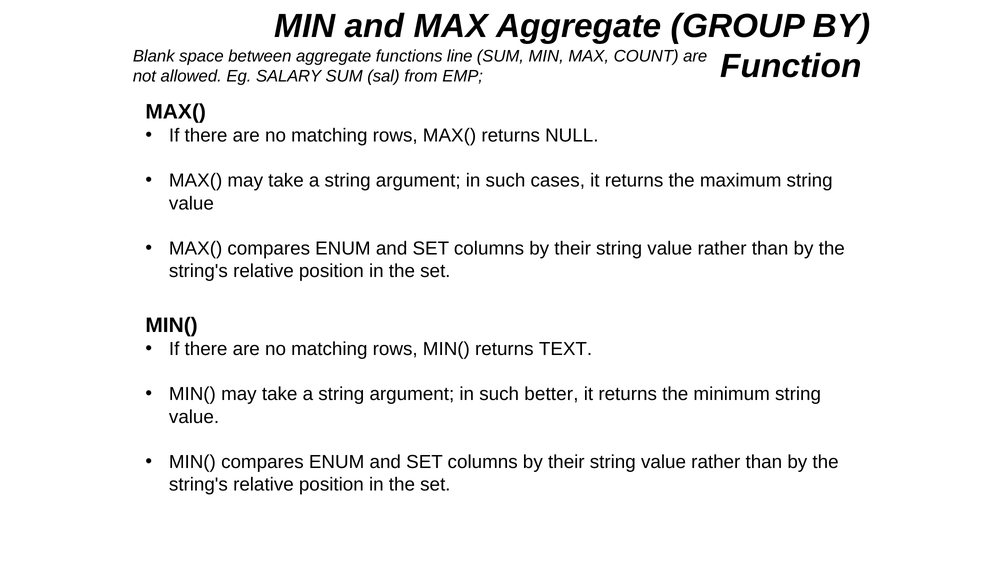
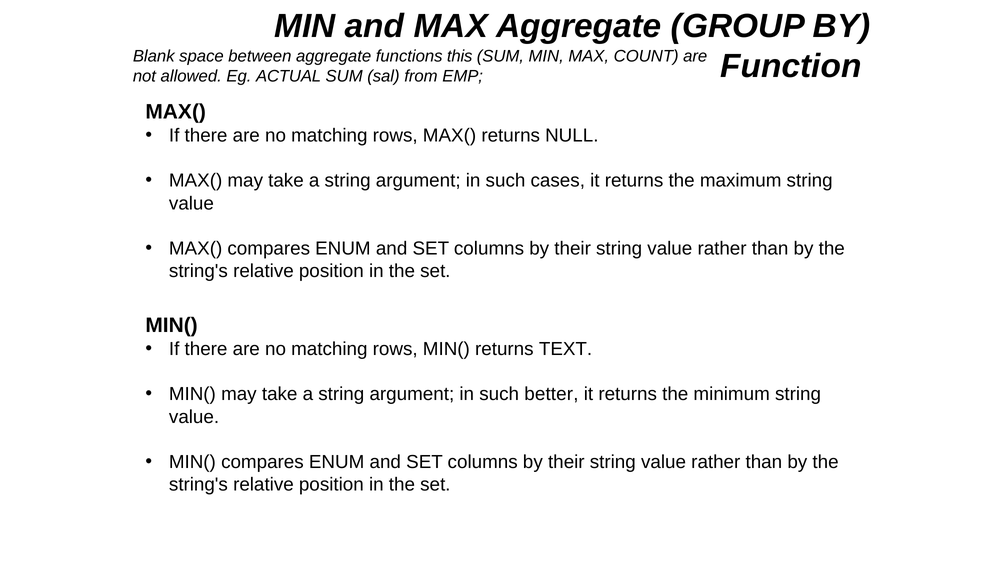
line: line -> this (460, 56)
SALARY: SALARY -> ACTUAL (289, 76)
